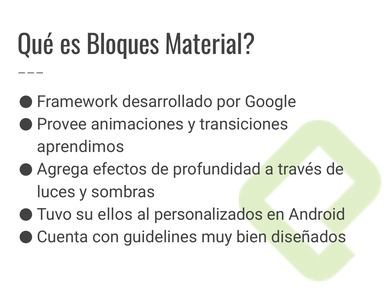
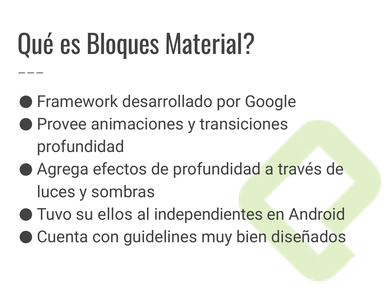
aprendimos: aprendimos -> profundidad (81, 147)
personalizados: personalizados -> independientes (208, 214)
